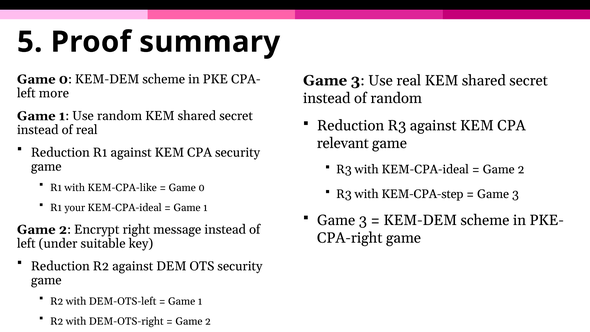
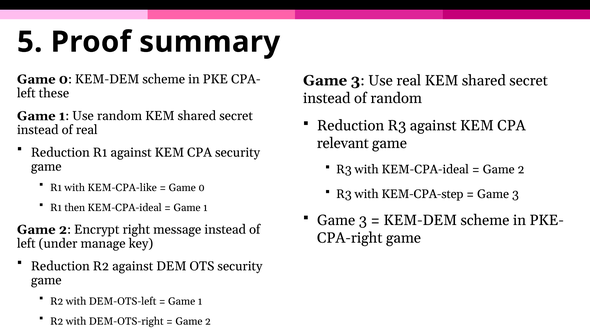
more: more -> these (54, 93)
your: your -> then (75, 208)
suitable: suitable -> manage (103, 243)
